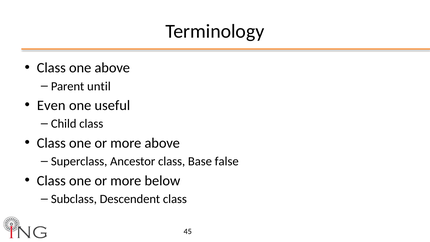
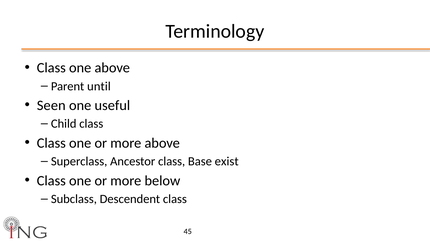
Even: Even -> Seen (51, 105)
false: false -> exist (227, 161)
